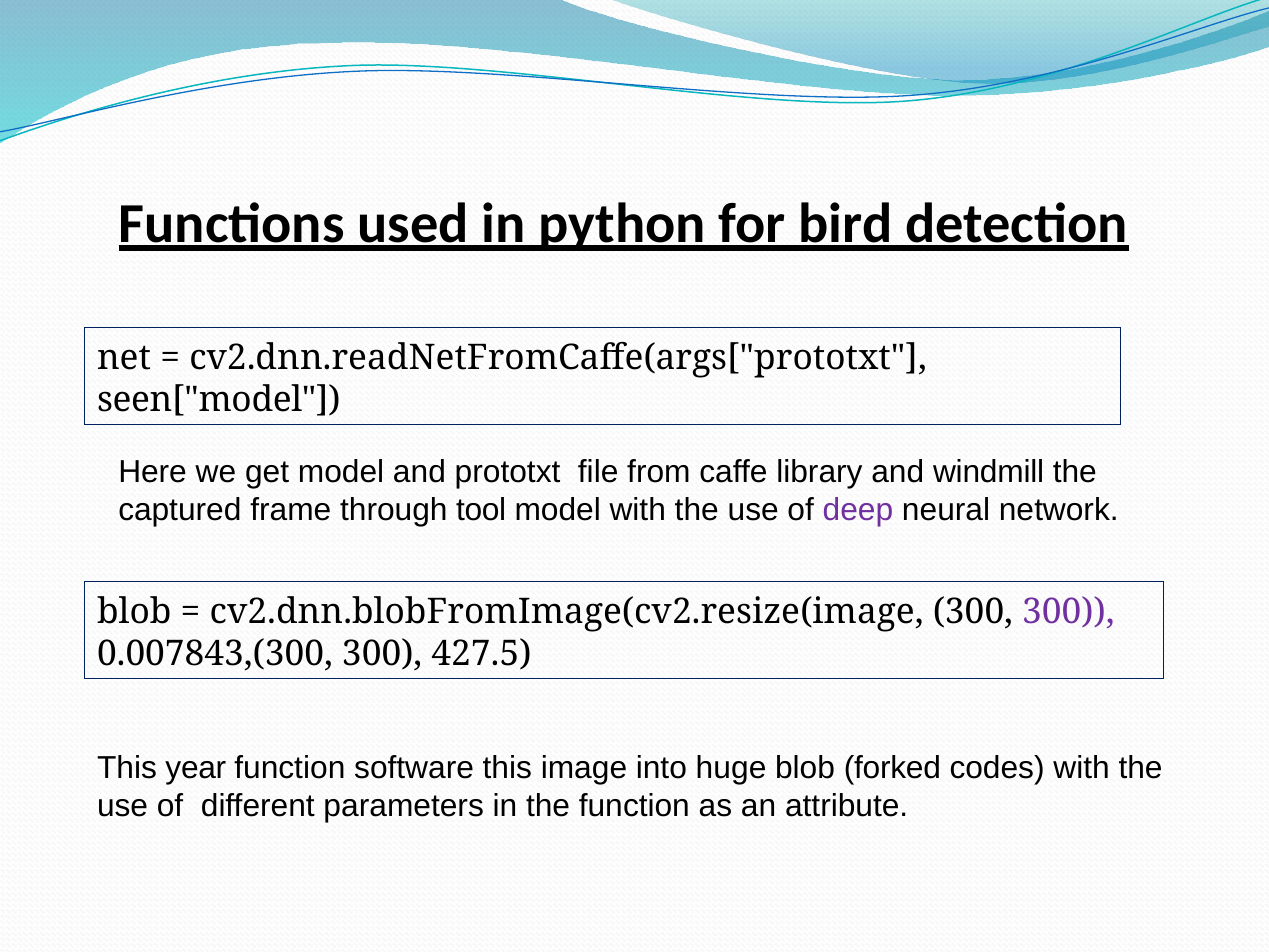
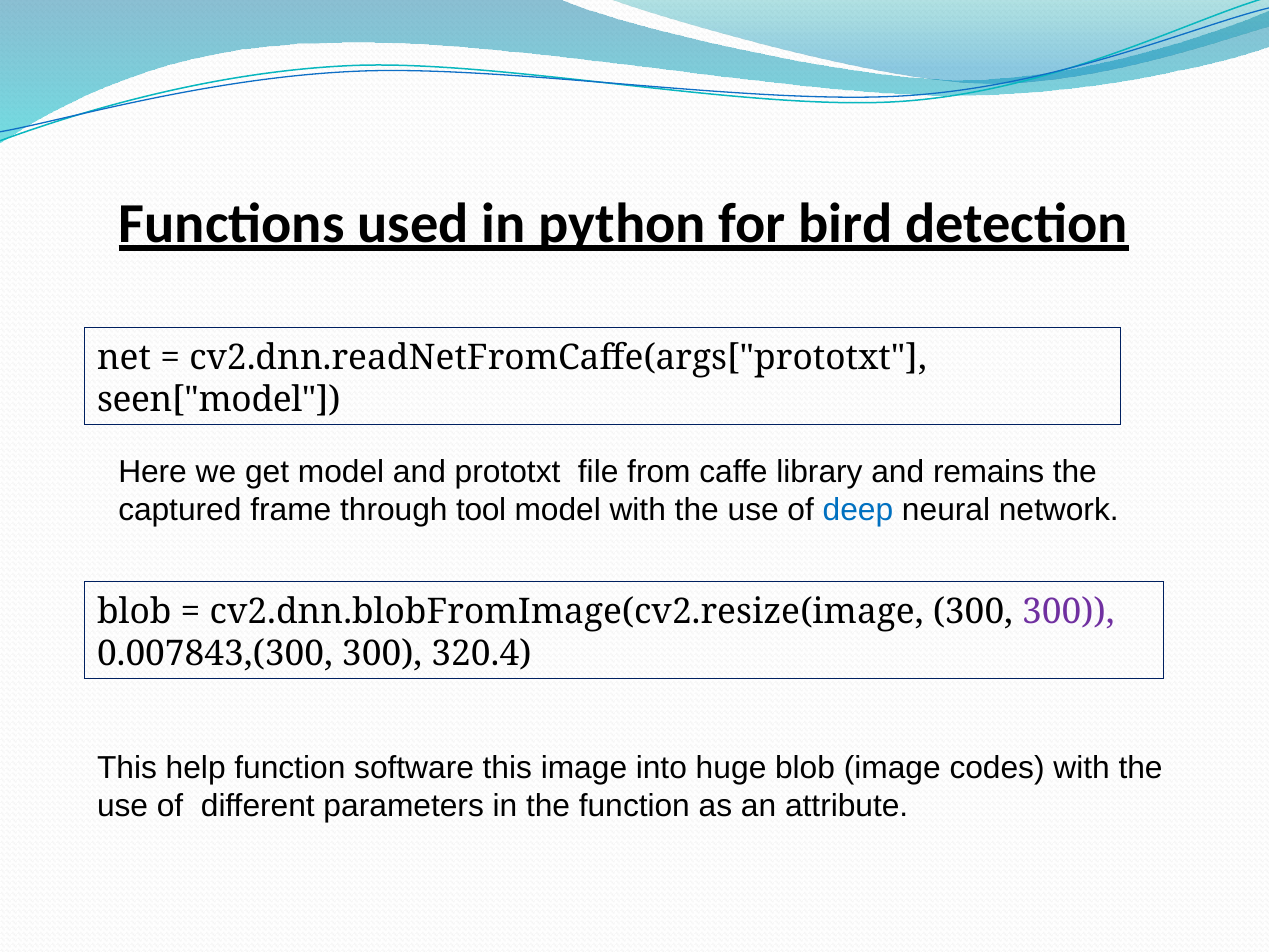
windmill: windmill -> remains (989, 472)
deep colour: purple -> blue (858, 510)
427.5: 427.5 -> 320.4 (481, 654)
year: year -> help (196, 768)
blob forked: forked -> image (892, 768)
